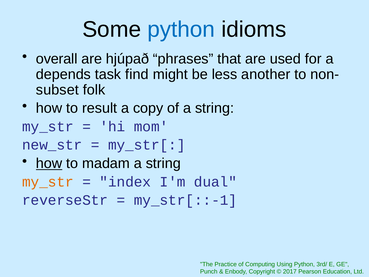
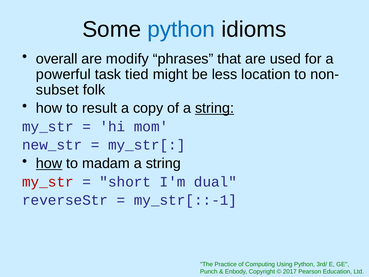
hjúpað: hjúpað -> modify (127, 59)
depends: depends -> powerful (63, 74)
find: find -> tied (137, 74)
another: another -> location (266, 74)
string underline: none -> present (215, 108)
my_str colour: orange -> red (48, 182)
index: index -> short (125, 182)
